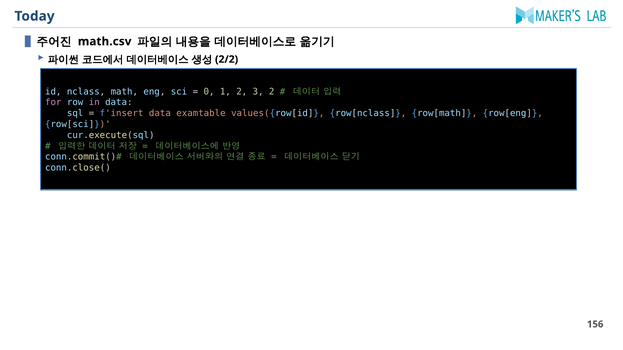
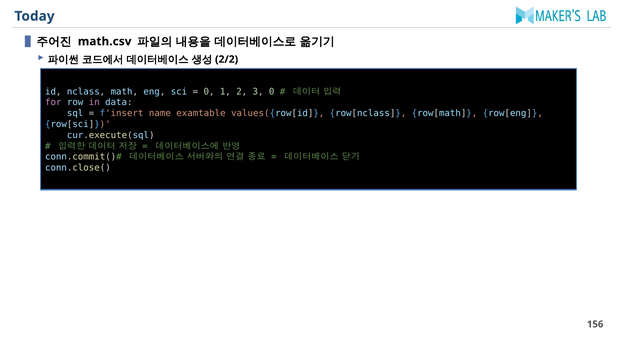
3 2: 2 -> 0 (272, 92)
f'insert data: data -> name (160, 113)
